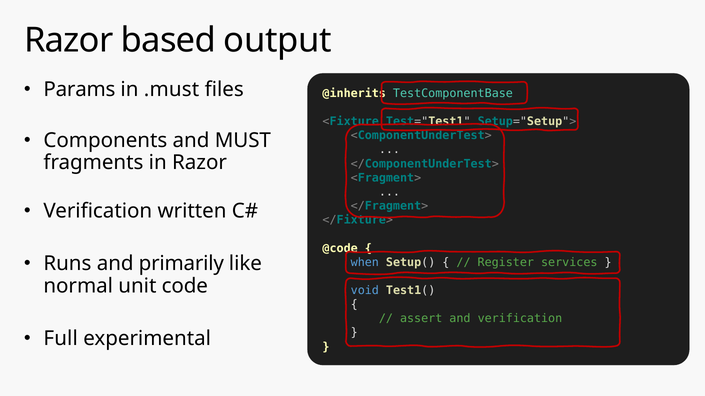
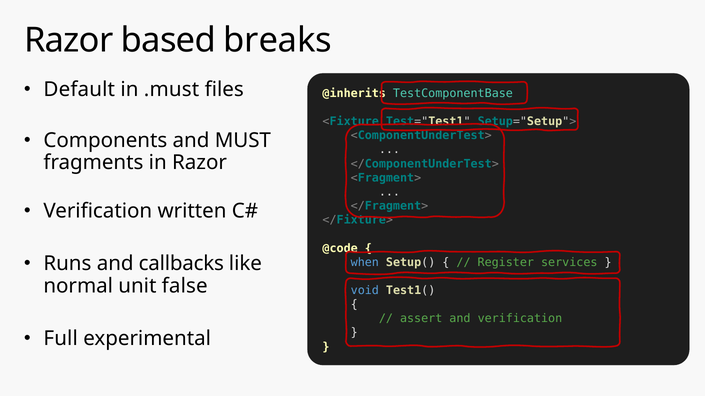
output: output -> breaks (278, 40)
Params: Params -> Default (79, 90)
primarily: primarily -> callbacks (181, 264)
code: code -> false (185, 286)
